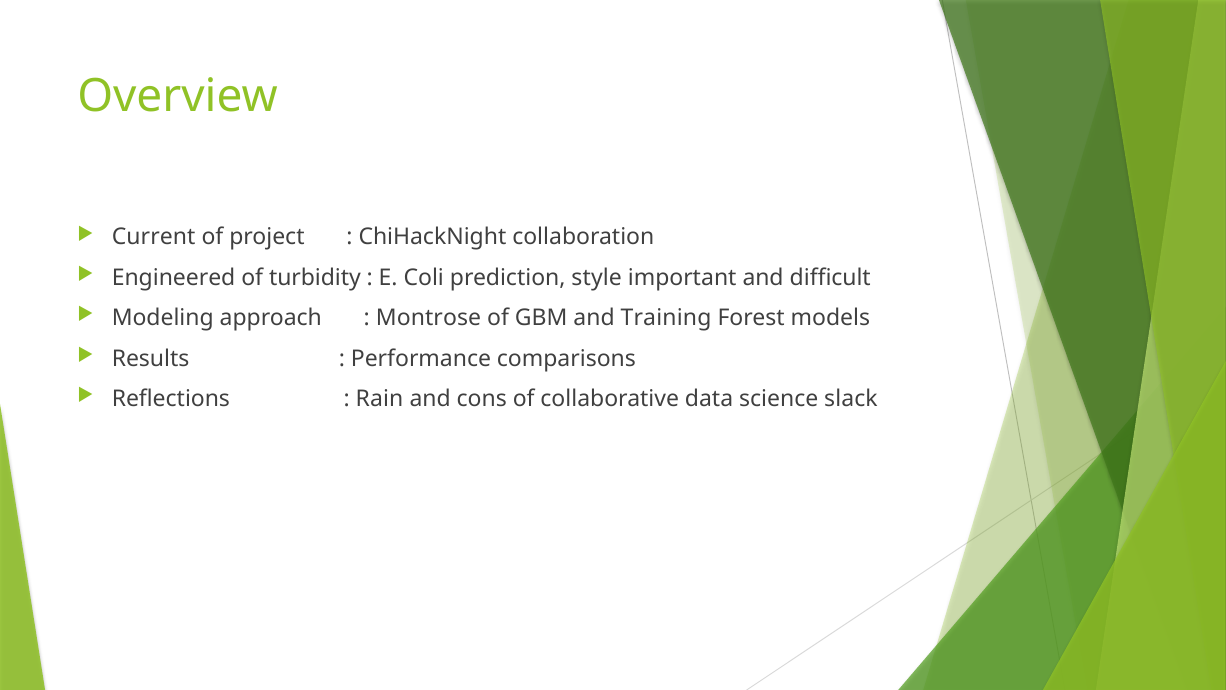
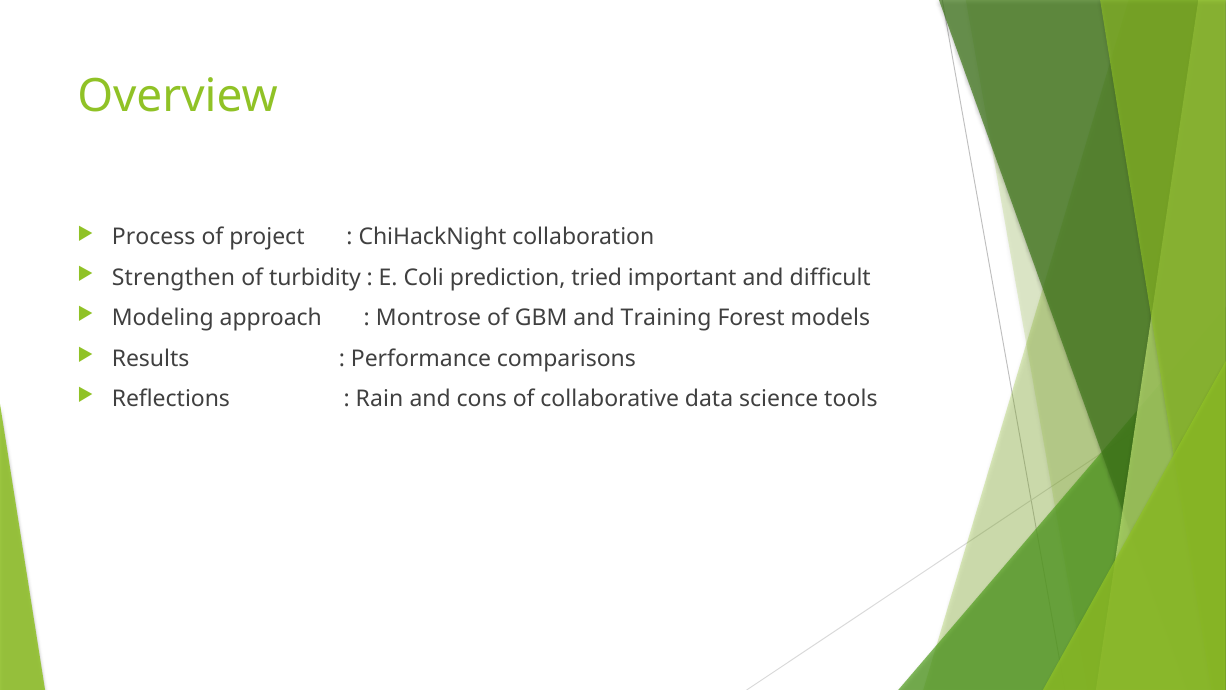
Current: Current -> Process (154, 237)
Engineered: Engineered -> Strengthen (173, 278)
style: style -> tried (597, 278)
slack: slack -> tools (851, 399)
